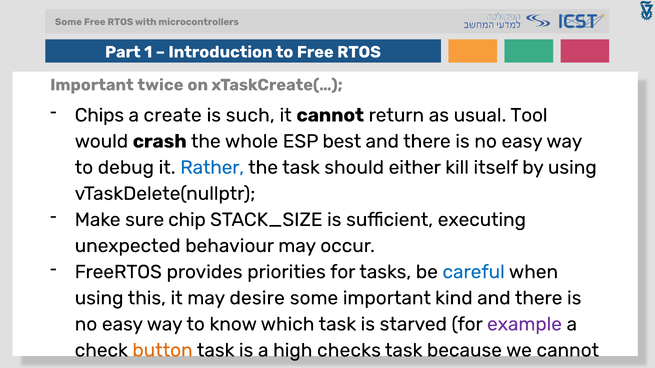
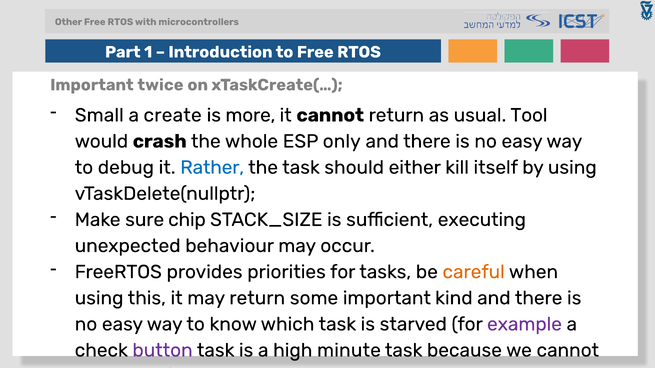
Some: Some -> Other (68, 22)
Chips: Chips -> Small (99, 115)
such: such -> more (250, 115)
best: best -> only (342, 141)
careful colour: blue -> orange (474, 272)
may desire: desire -> return (257, 298)
button colour: orange -> purple (163, 351)
checks: checks -> minute (349, 351)
